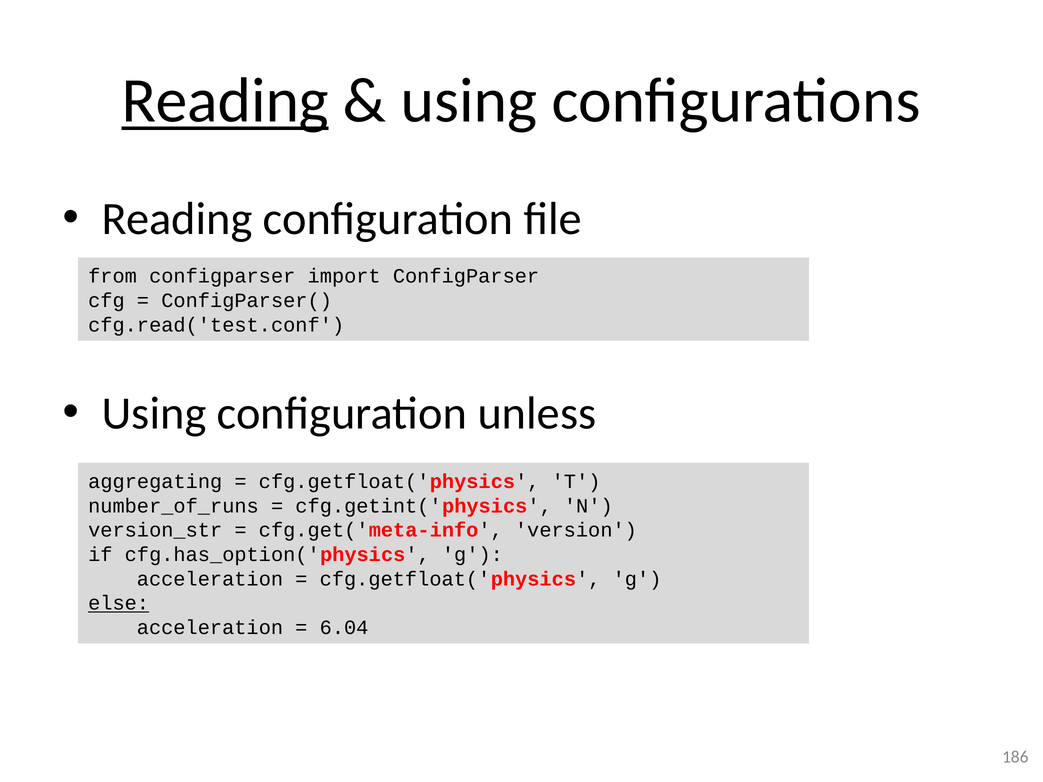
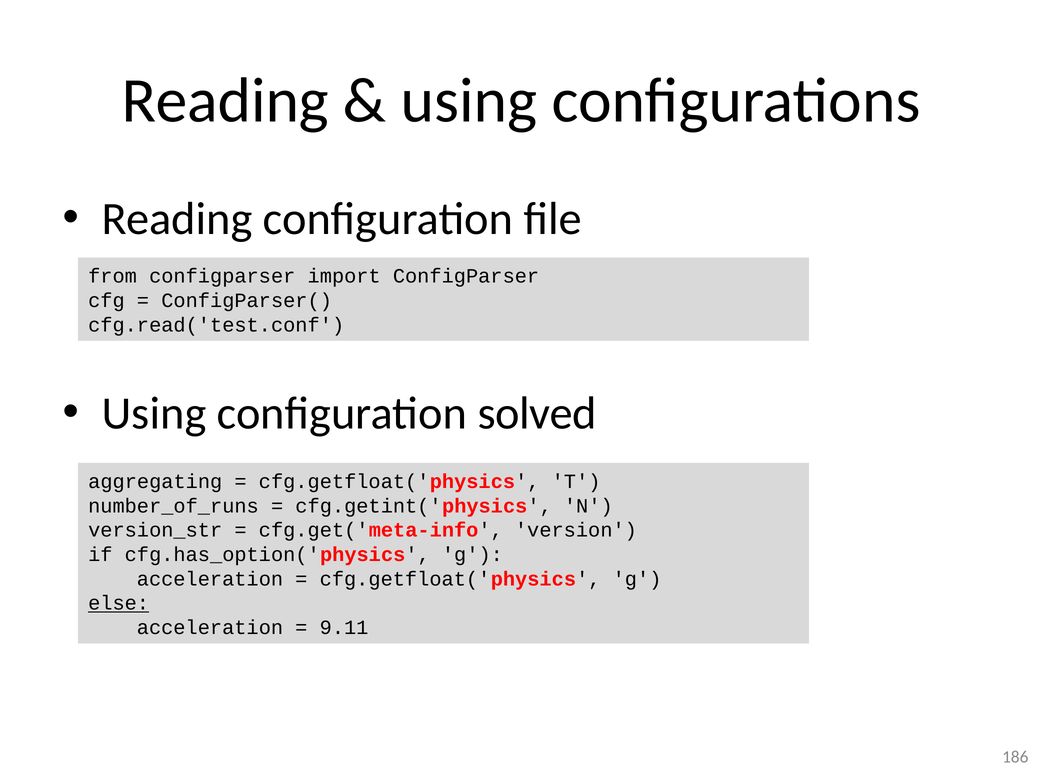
Reading underline: present -> none (225, 101)
unless: unless -> solved (537, 414)
6.04: 6.04 -> 9.11 (344, 628)
